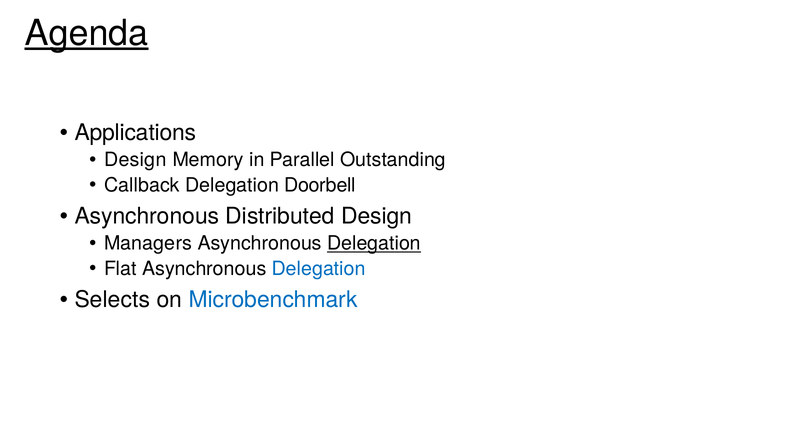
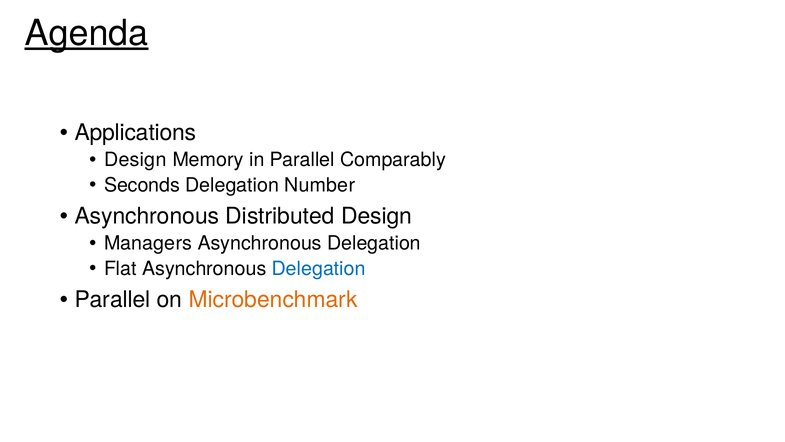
Outstanding: Outstanding -> Comparably (393, 160)
Callback: Callback -> Seconds (142, 185)
Doorbell: Doorbell -> Number (320, 185)
Delegation underline: present -> none (374, 243)
Selects: Selects -> Parallel (113, 300)
Microbenchmark colour: blue -> orange (273, 300)
